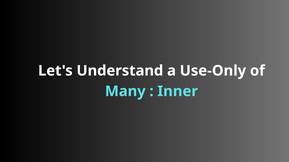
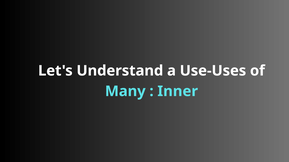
Use-Only: Use-Only -> Use-Uses (213, 71)
